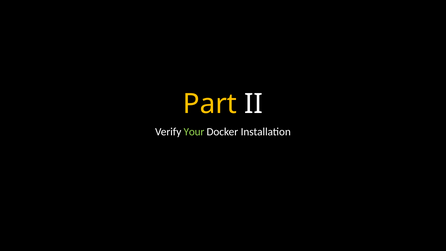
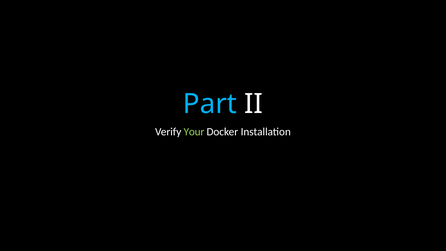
Part colour: yellow -> light blue (210, 104)
